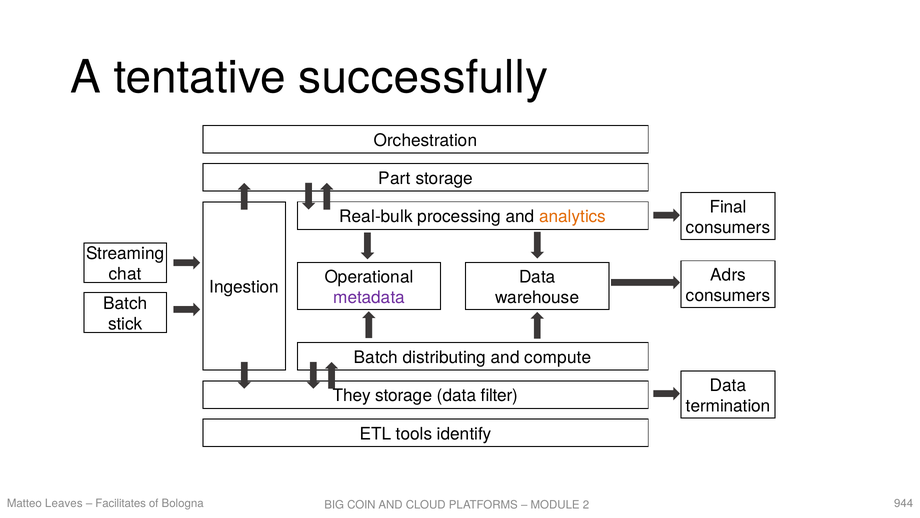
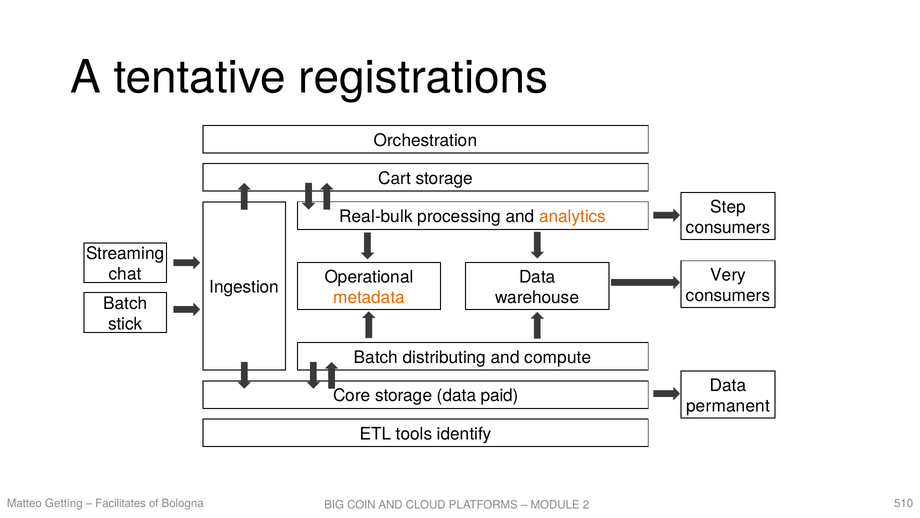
successfully: successfully -> registrations (423, 77)
Part: Part -> Cart (395, 178)
Final: Final -> Step (728, 207)
Adrs: Adrs -> Very (728, 275)
metadata colour: purple -> orange (369, 297)
They: They -> Core (352, 395)
filter: filter -> paid (500, 395)
termination: termination -> permanent (728, 406)
Leaves: Leaves -> Getting (64, 503)
944: 944 -> 510 (904, 503)
